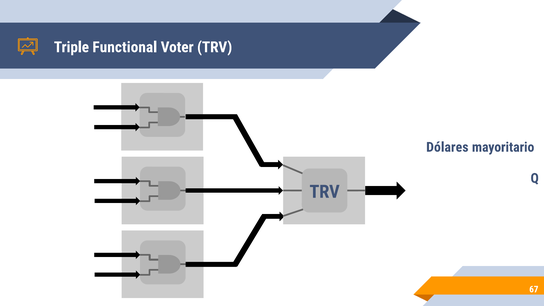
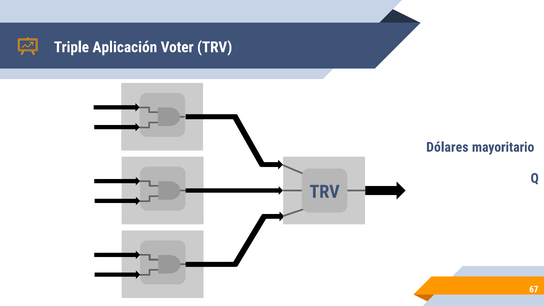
Functional: Functional -> Aplicación (125, 47)
